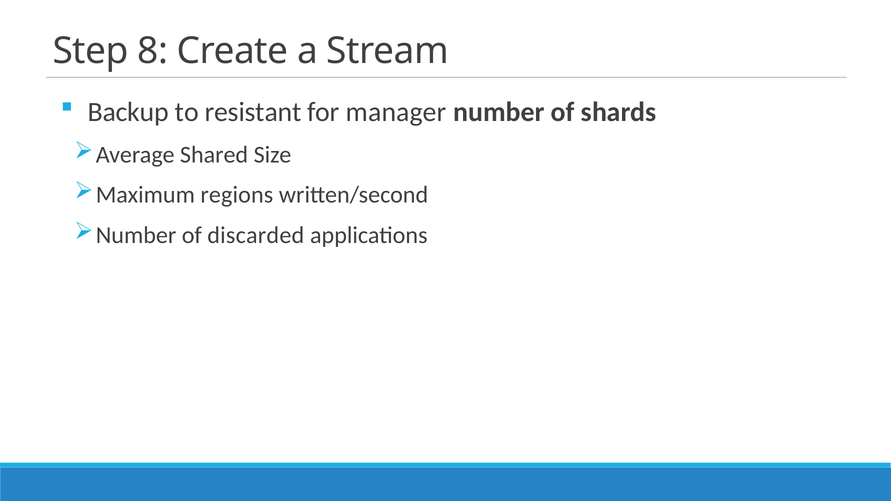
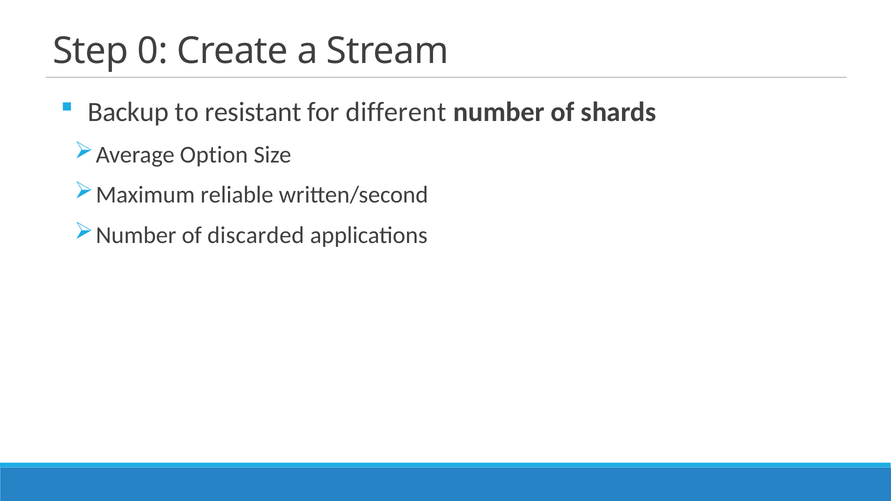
8: 8 -> 0 (153, 51)
manager: manager -> different (396, 112)
Shared: Shared -> Option (214, 155)
regions: regions -> reliable (237, 195)
